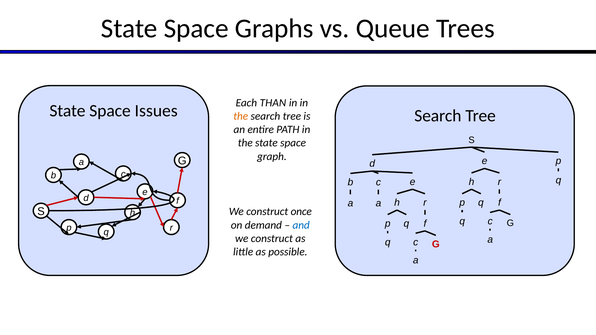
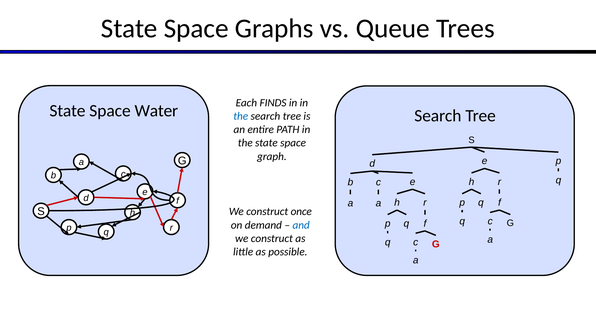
THAN: THAN -> FINDS (273, 103)
Issues: Issues -> Water (156, 111)
the colour: orange -> blue (241, 116)
